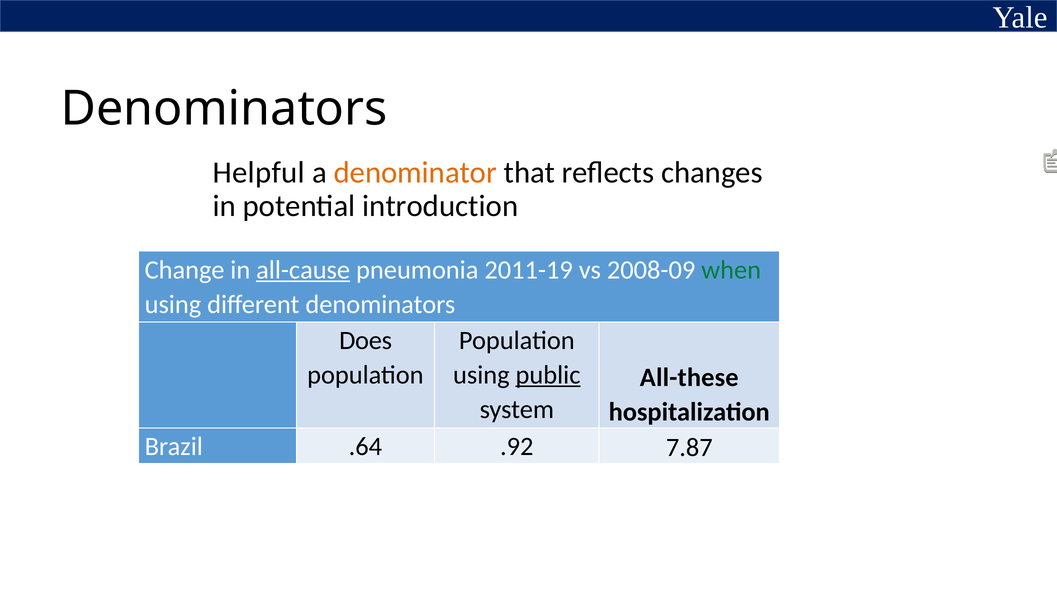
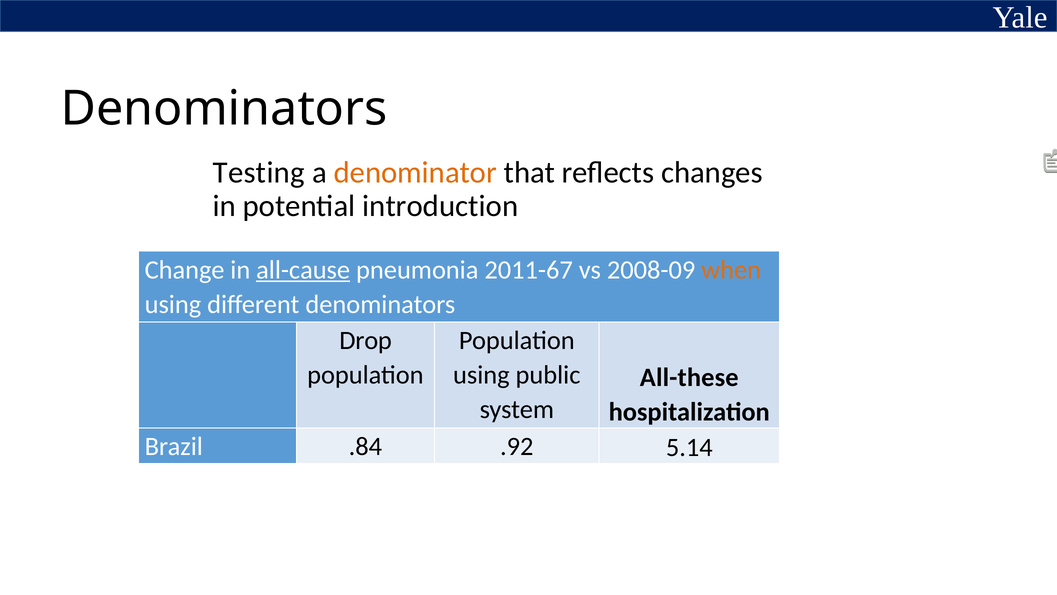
Helpful: Helpful -> Testing (259, 172)
2011-19: 2011-19 -> 2011-67 (529, 270)
when colour: green -> orange (731, 270)
Does: Does -> Drop (366, 340)
public underline: present -> none (548, 375)
.64: .64 -> .84 (365, 446)
7.87: 7.87 -> 5.14 (689, 447)
